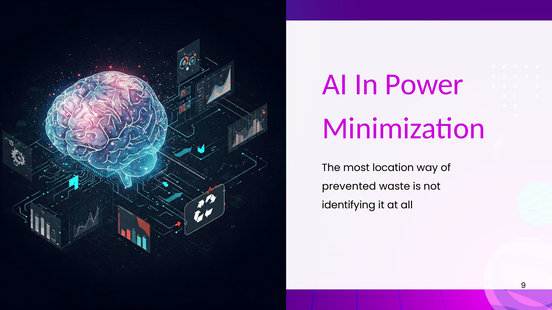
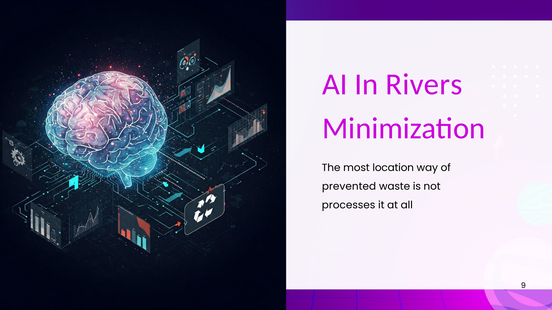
Power: Power -> Rivers (424, 84)
identifying: identifying -> processes (349, 205)
